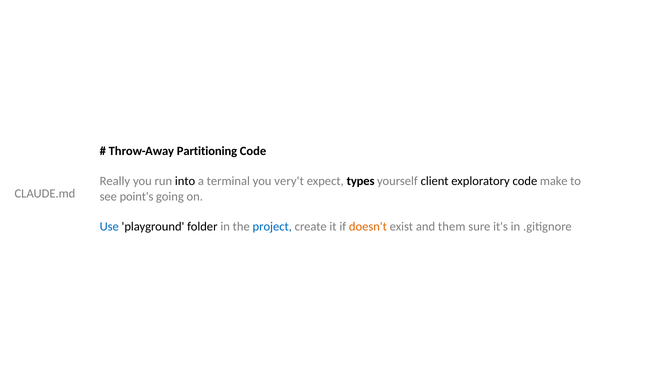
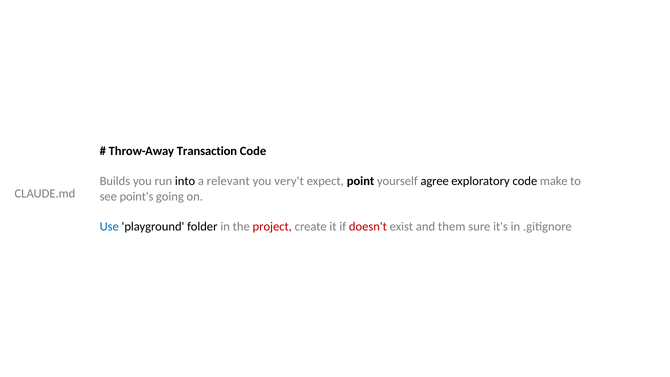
Partitioning: Partitioning -> Transaction (207, 151)
Really: Really -> Builds (115, 181)
terminal: terminal -> relevant (228, 181)
types: types -> point (361, 181)
client: client -> agree (435, 181)
project colour: blue -> red (272, 226)
doesn't colour: orange -> red (368, 226)
